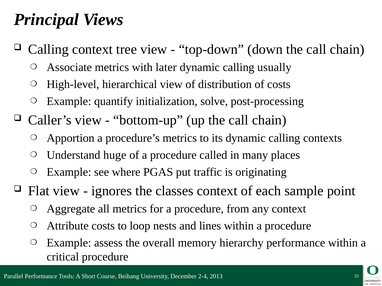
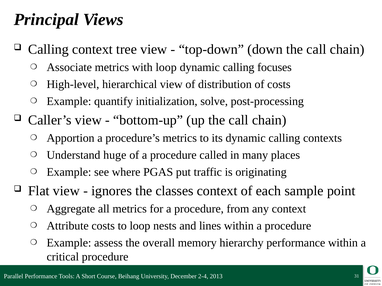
with later: later -> loop (166, 67)
usually: usually -> focuses (274, 67)
